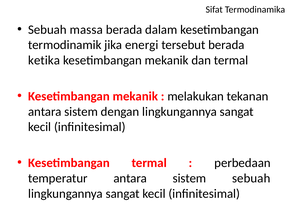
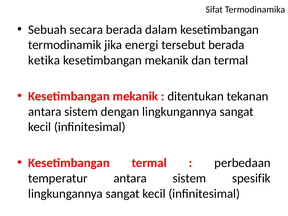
massa: massa -> secara (86, 30)
melakukan: melakukan -> ditentukan (196, 96)
sistem sebuah: sebuah -> spesifik (251, 178)
